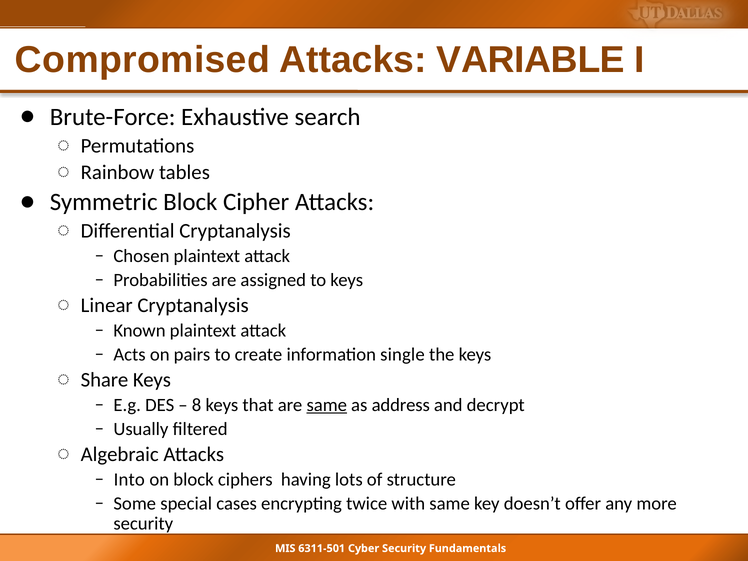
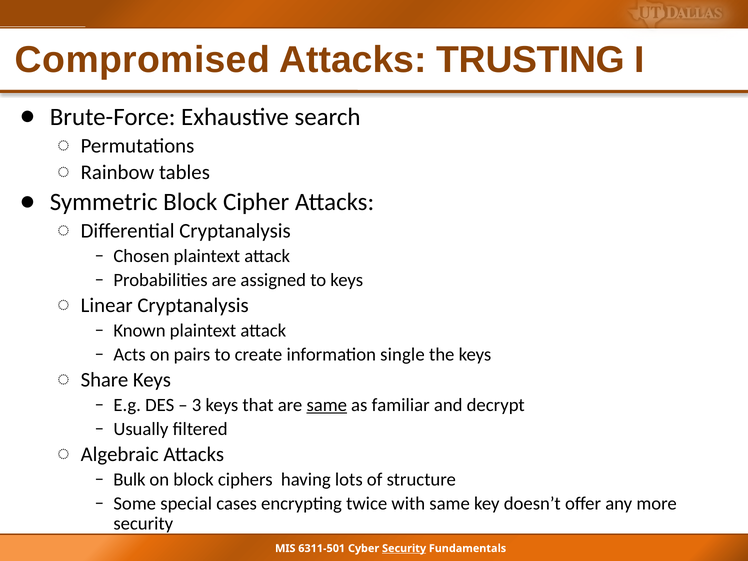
VARIABLE: VARIABLE -> TRUSTING (531, 60)
8: 8 -> 3 (197, 405)
address: address -> familiar (401, 405)
Into: Into -> Bulk (129, 479)
Security underline: none -> present (404, 548)
